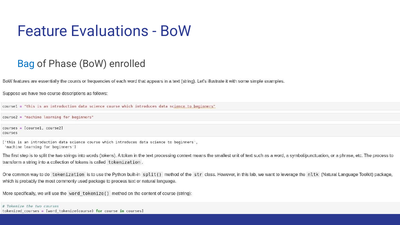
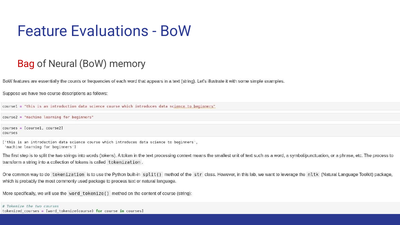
Bag colour: blue -> red (26, 64)
Phase: Phase -> Neural (63, 64)
enrolled: enrolled -> memory (127, 64)
